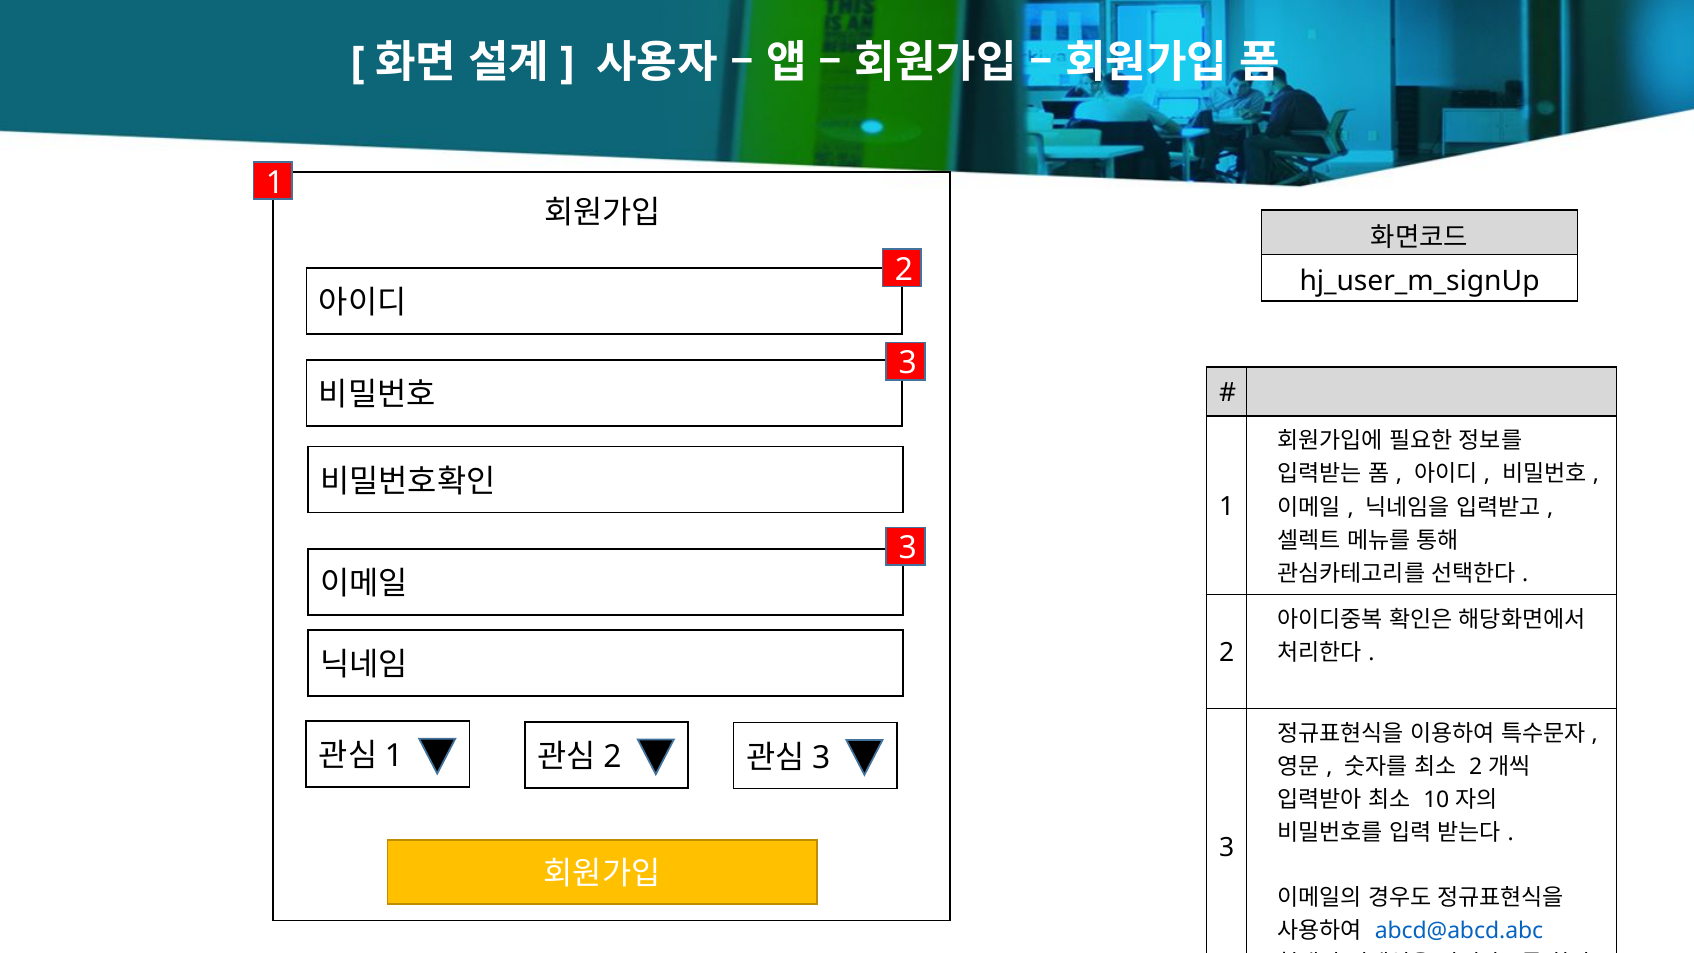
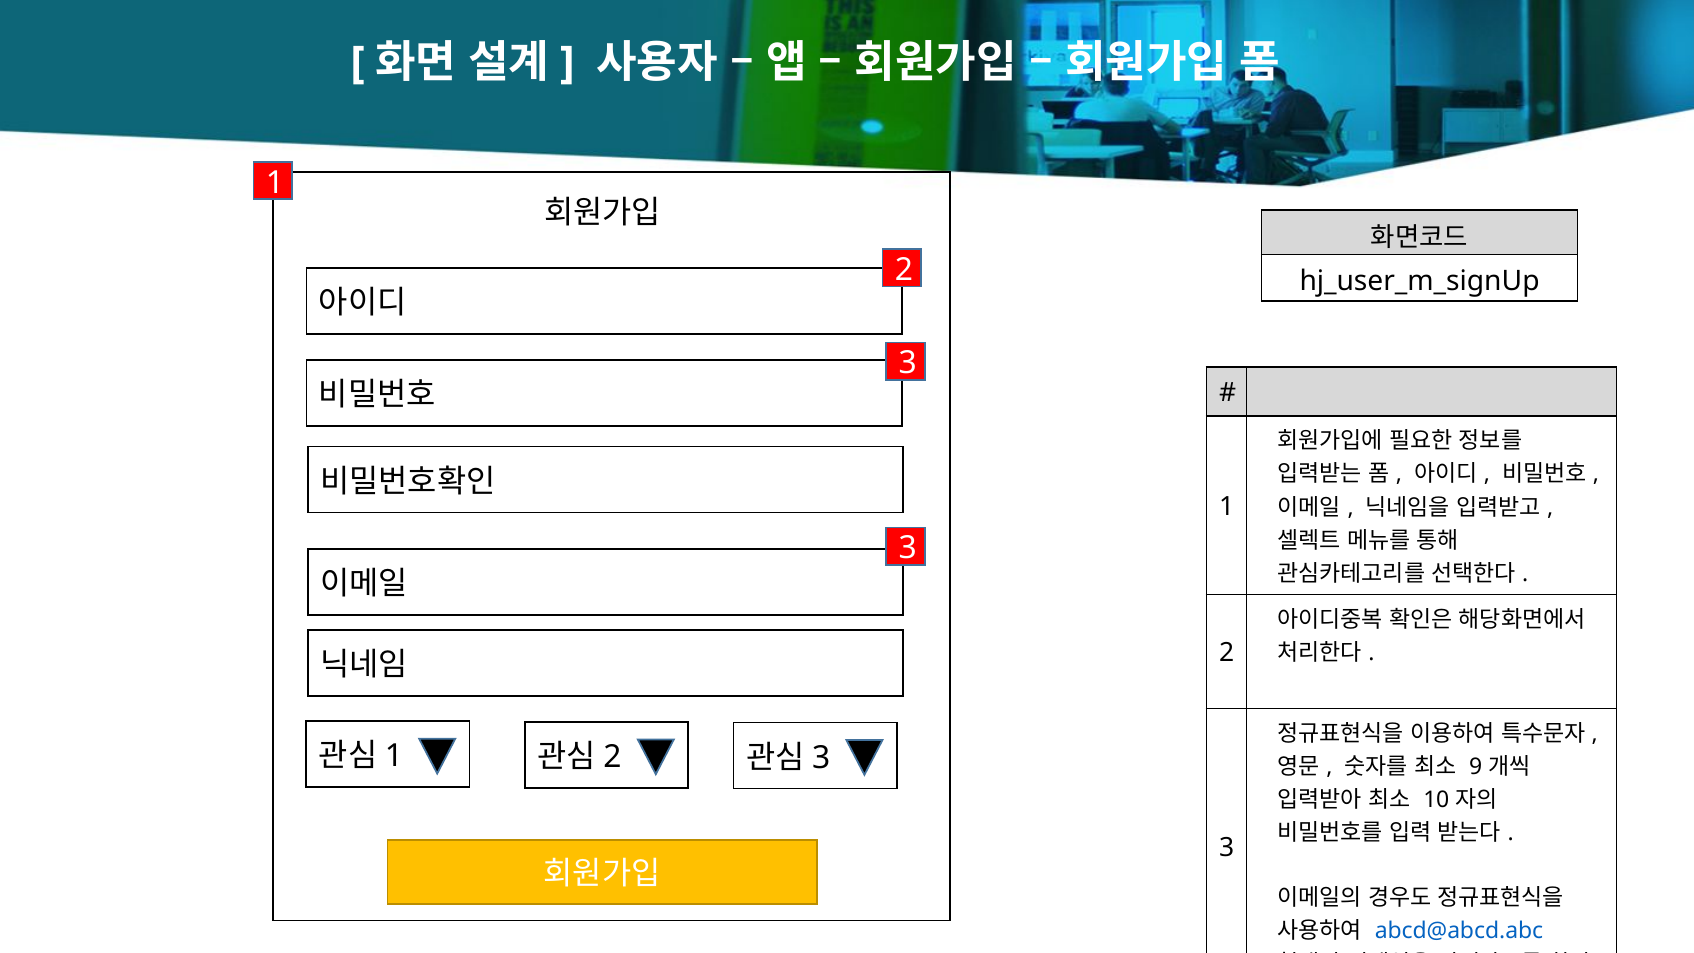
2: 2 -> 9 (1476, 767)
